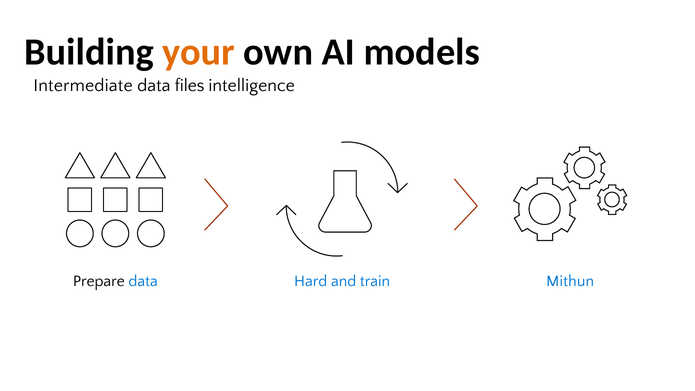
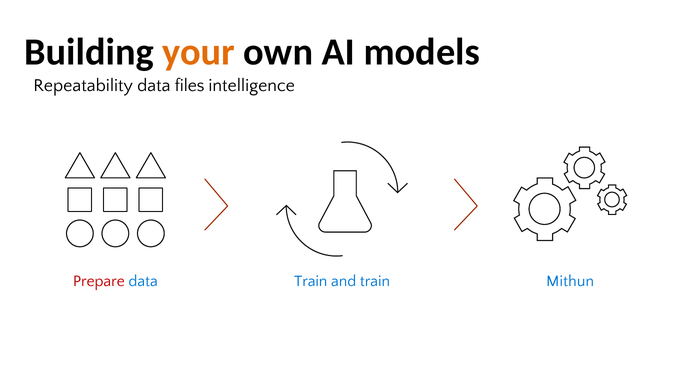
Intermediate: Intermediate -> Repeatability (83, 85)
Prepare colour: black -> red (99, 281)
data Hard: Hard -> Train (311, 281)
